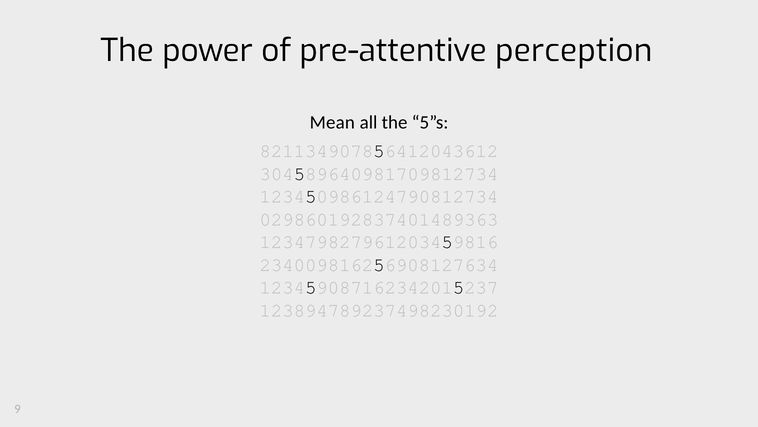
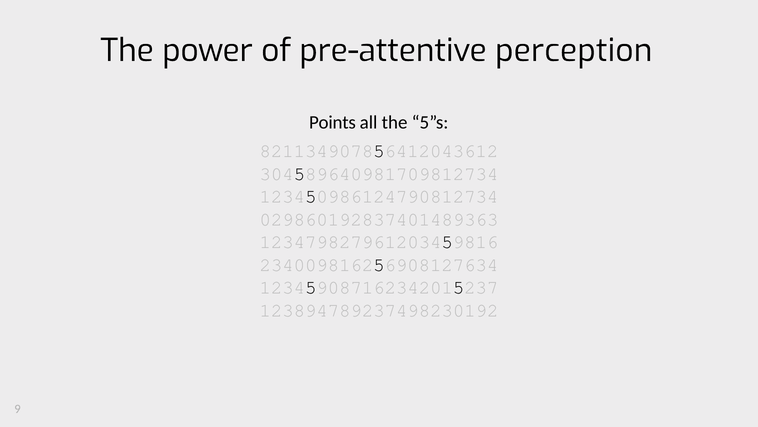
Mean: Mean -> Points (332, 122)
